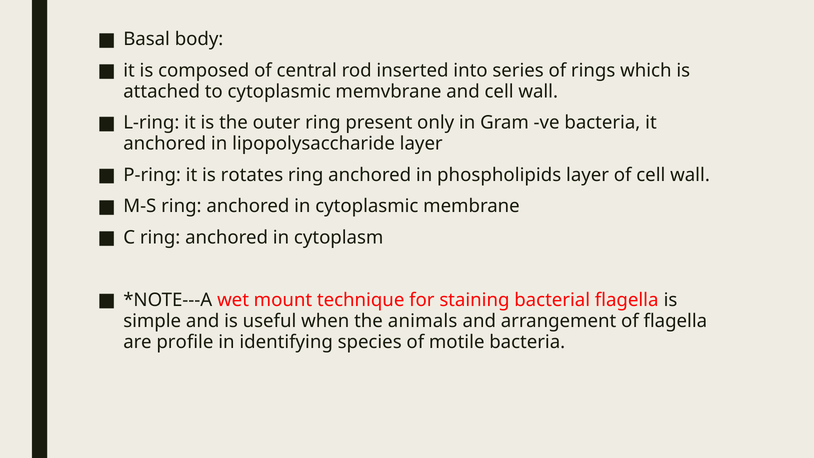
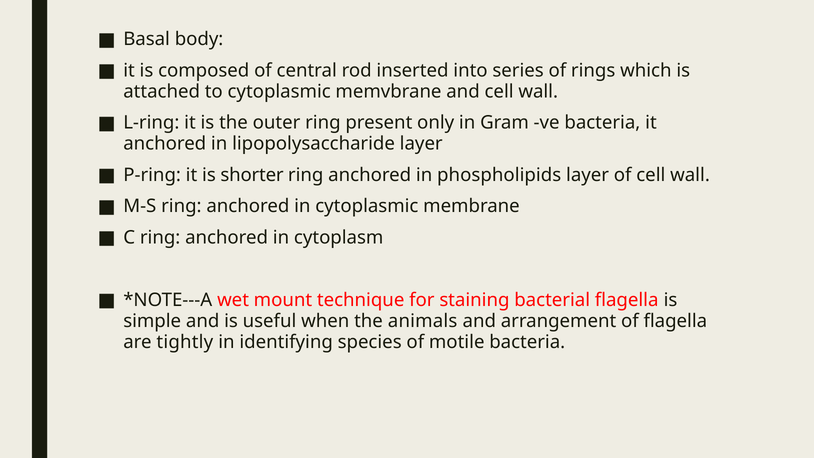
rotates: rotates -> shorter (252, 175)
profile: profile -> tightly (185, 342)
